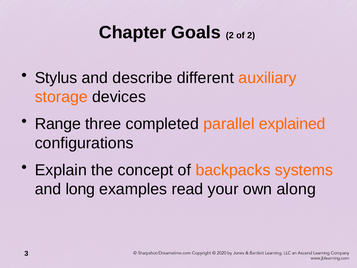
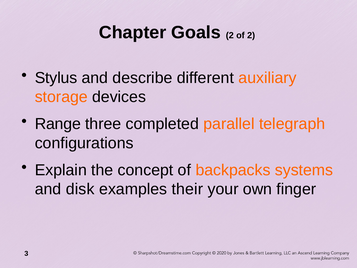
explained: explained -> telegraph (292, 124)
long: long -> disk (80, 189)
read: read -> their (187, 189)
along: along -> finger (296, 189)
